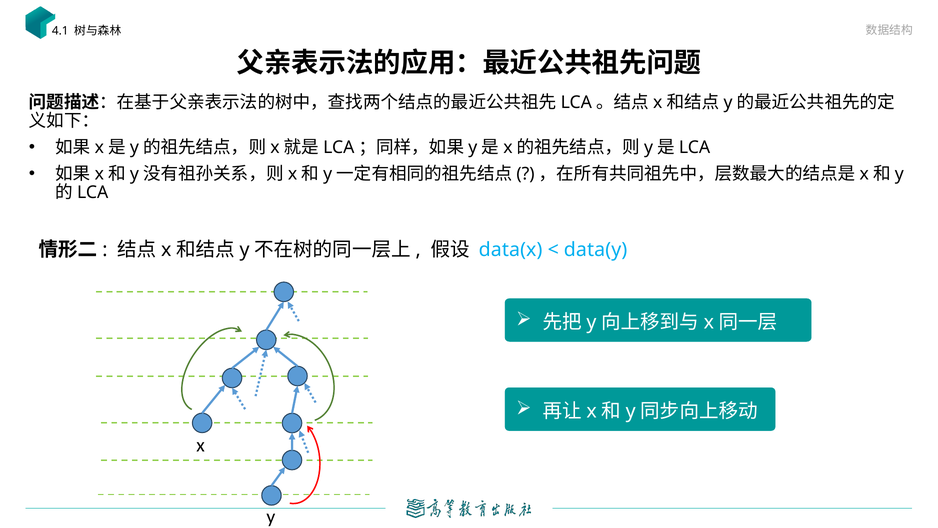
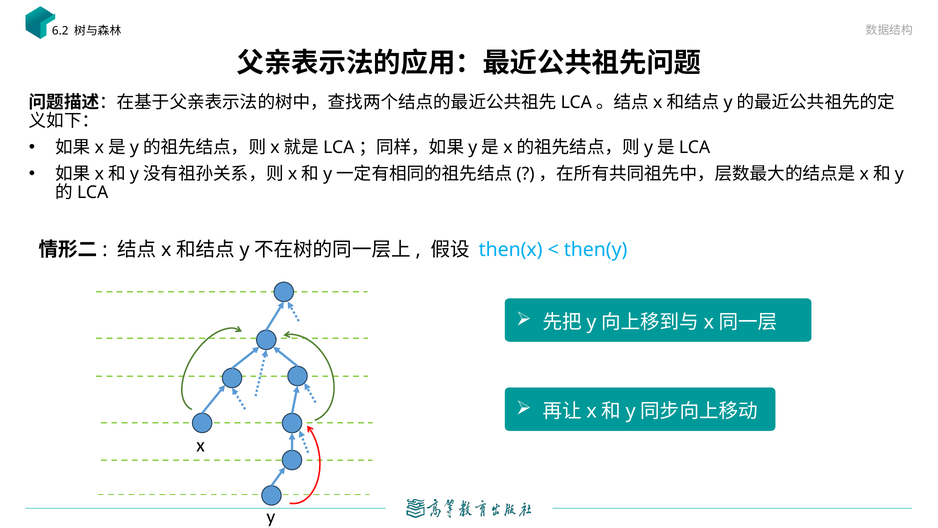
4.1: 4.1 -> 6.2 (60, 31)
data(x: data(x -> then(x (511, 250)
data(y: data(y -> then(y (596, 250)
